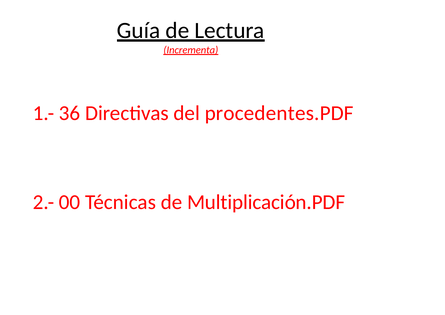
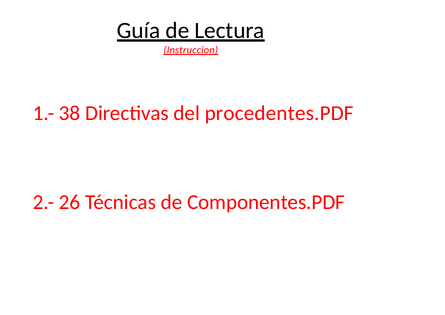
Incrementa: Incrementa -> Instruccion (191, 50)
36: 36 -> 38 (70, 113)
00: 00 -> 26 (70, 202)
Multiplicación.PDF: Multiplicación.PDF -> Componentes.PDF (266, 202)
